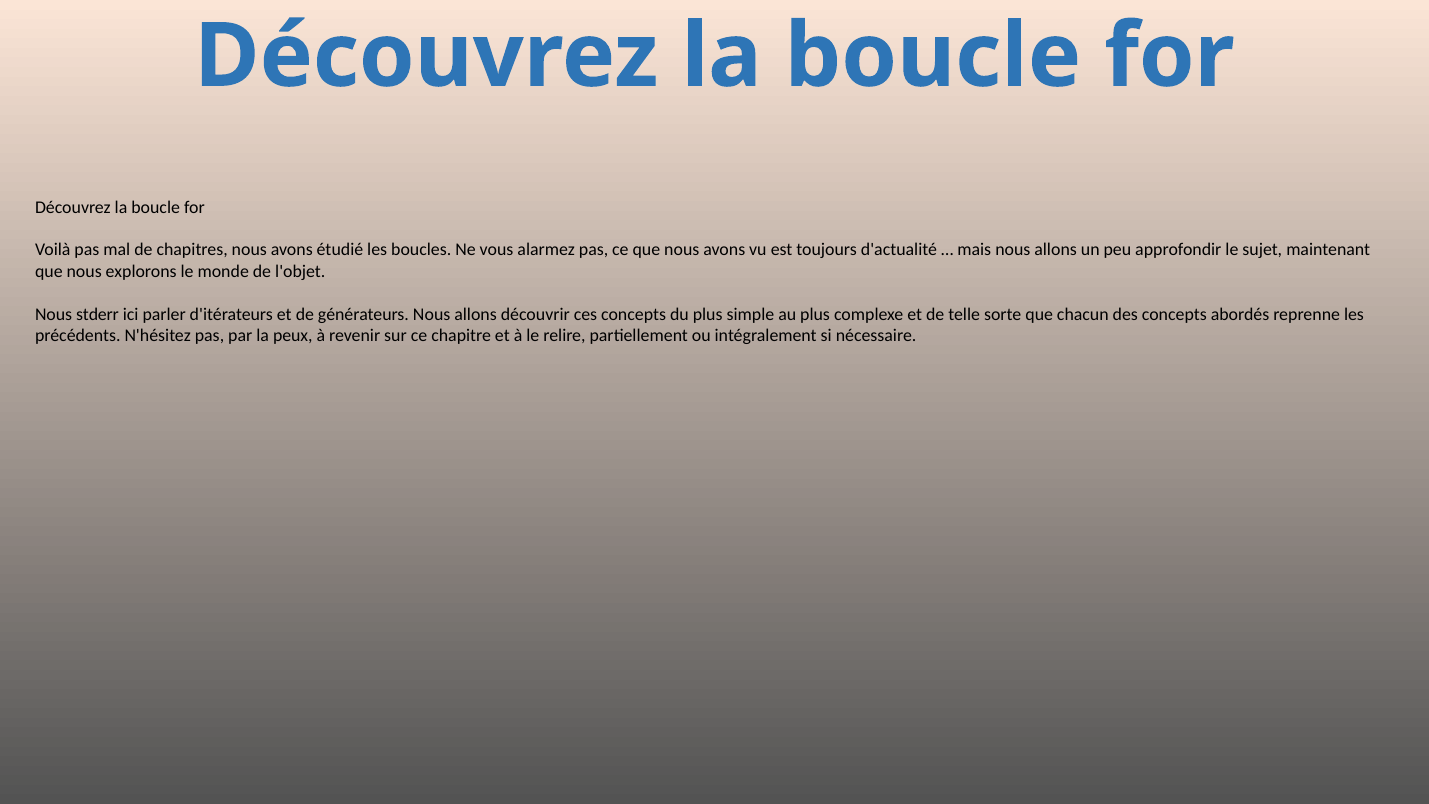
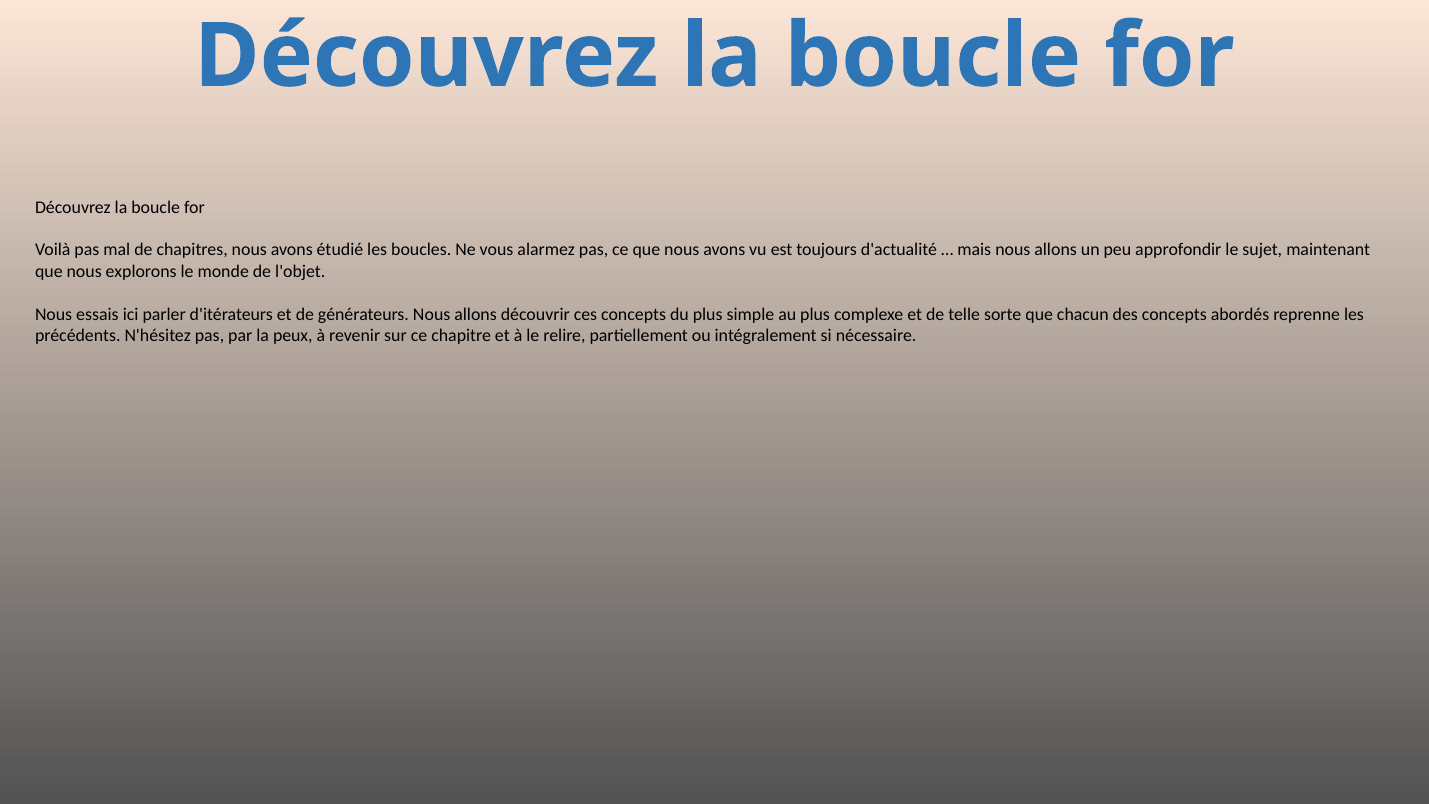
stderr: stderr -> essais (97, 314)
